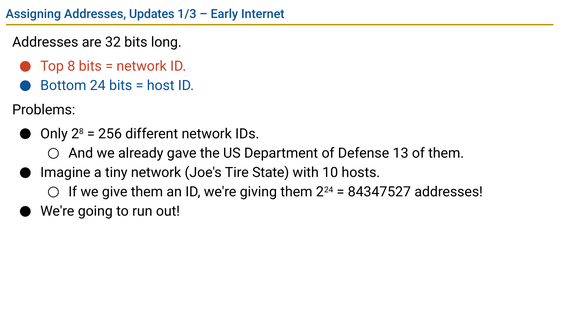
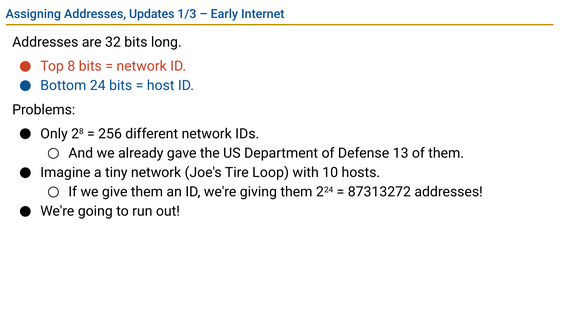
State: State -> Loop (271, 173)
84347527: 84347527 -> 87313272 (379, 192)
